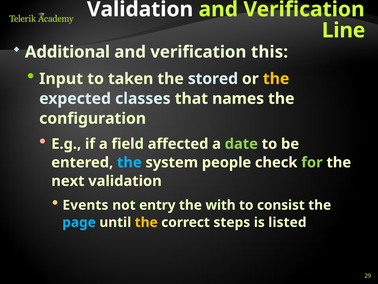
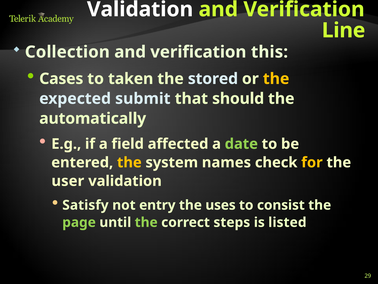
Additional: Additional -> Collection (67, 52)
Input: Input -> Cases (61, 79)
classes: classes -> submit (143, 98)
names: names -> should (238, 98)
configuration: configuration -> automatically (93, 118)
the colour: light blue -> yellow (129, 162)
people: people -> names (226, 162)
for colour: light green -> yellow (312, 162)
next: next -> user (68, 181)
Events: Events -> Satisfy (85, 205)
with: with -> uses (221, 205)
page colour: light blue -> light green (79, 222)
the colour: yellow -> light green (146, 222)
